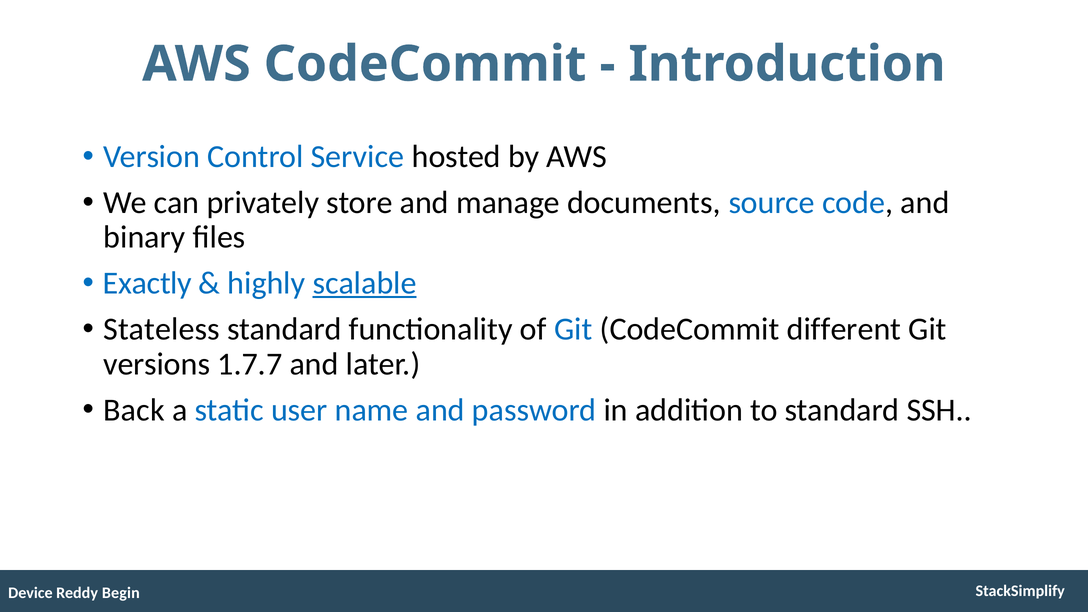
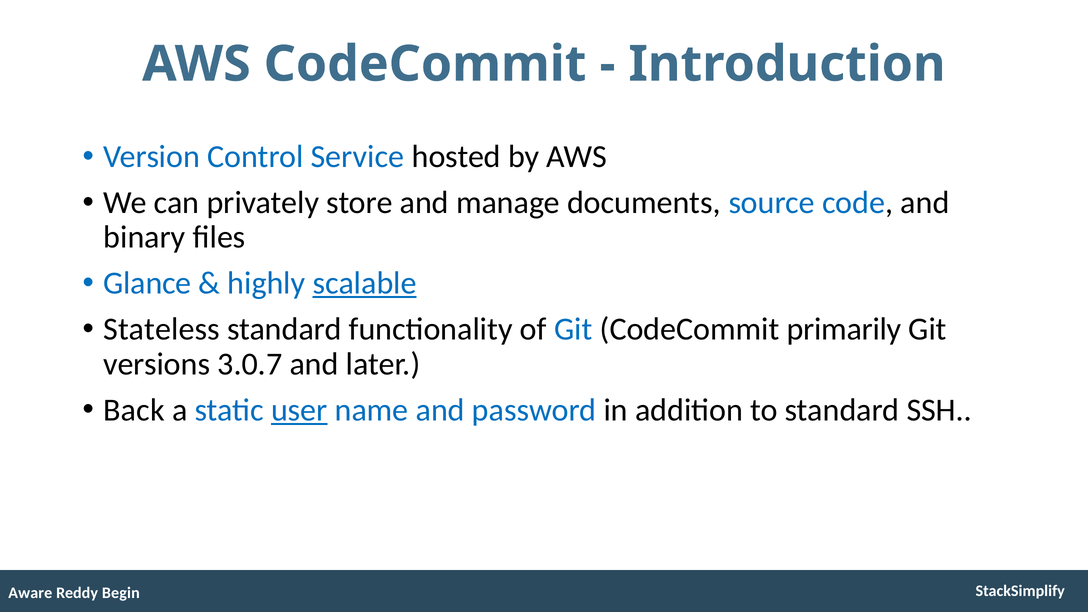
Exactly: Exactly -> Glance (147, 283)
different: different -> primarily (844, 329)
1.7.7: 1.7.7 -> 3.0.7 (250, 364)
user underline: none -> present (299, 410)
Device: Device -> Aware (30, 593)
